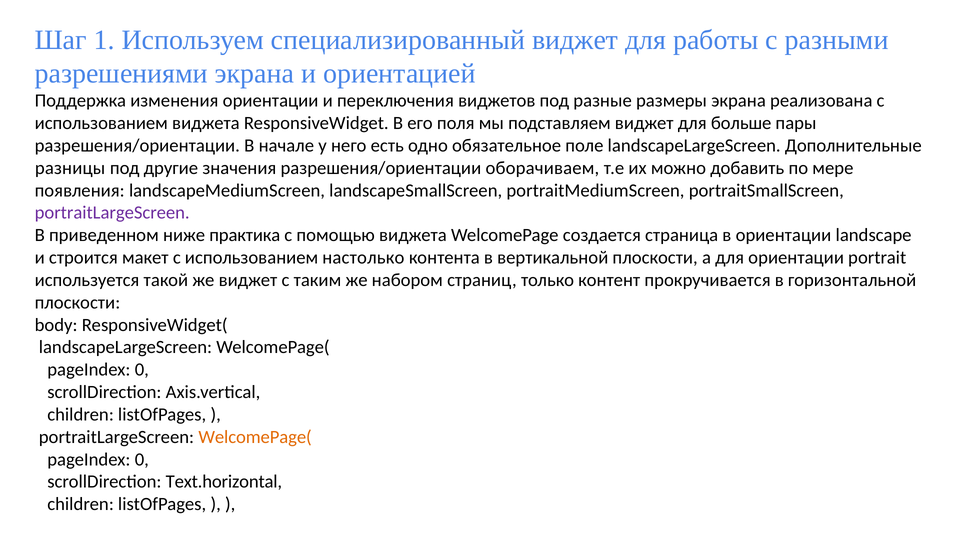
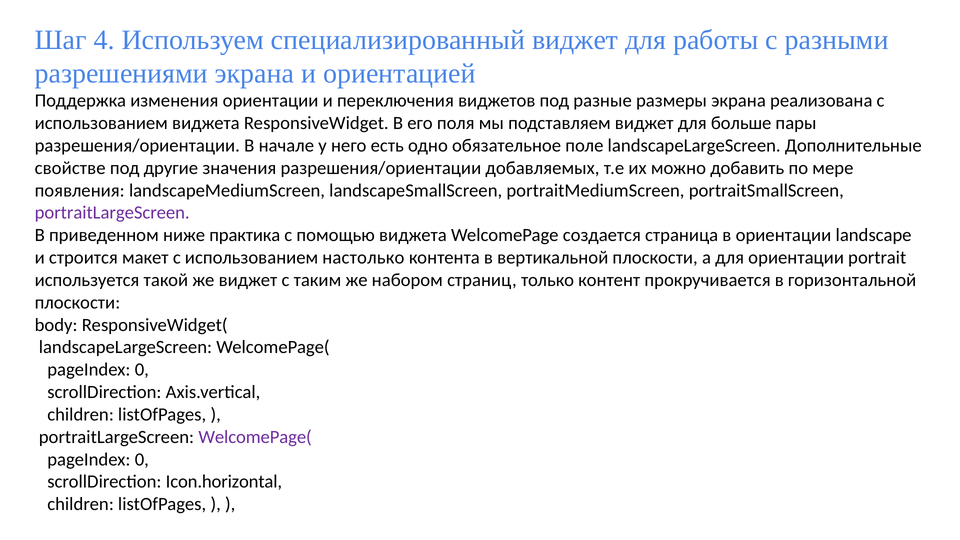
1: 1 -> 4 (104, 40)
разницы: разницы -> свойстве (70, 168)
оборачиваем: оборачиваем -> добавляемых (542, 168)
WelcomePage( colour: orange -> purple (255, 437)
Text.horizontal: Text.horizontal -> Icon.horizontal (224, 482)
